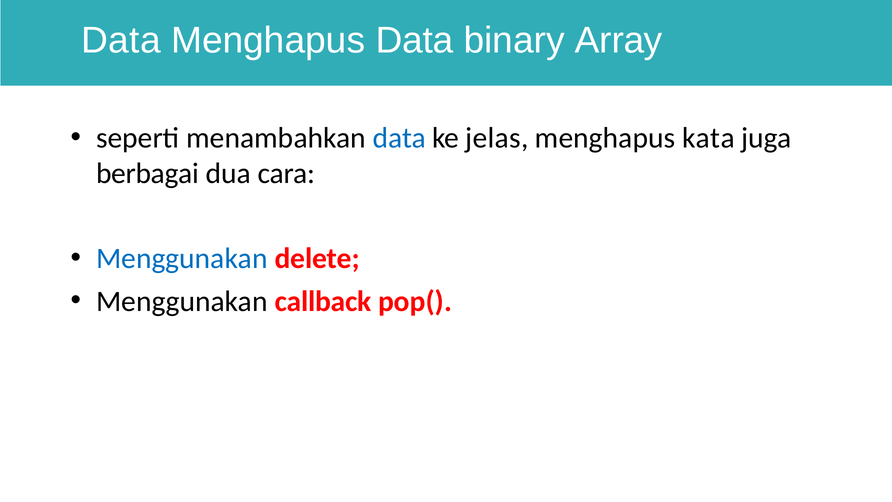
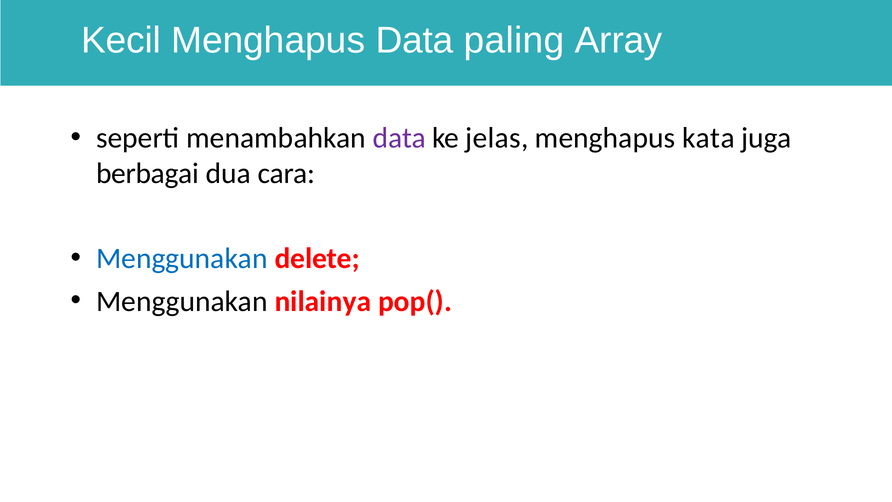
Data: Data -> Kecil (121, 40)
binary: binary -> paling (514, 40)
data colour: blue -> purple (399, 138)
callback: callback -> nilainya (323, 301)
